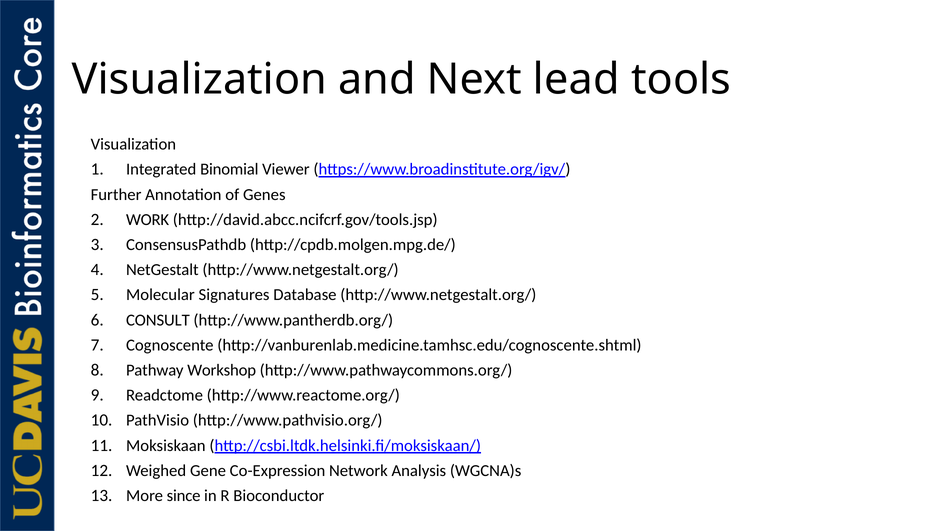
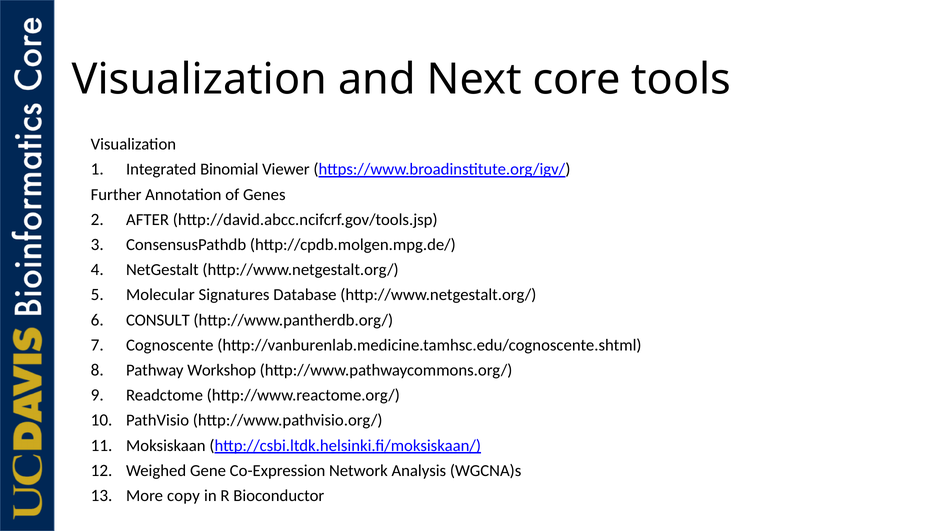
lead: lead -> core (577, 79)
WORK: WORK -> AFTER (147, 219)
since: since -> copy (183, 495)
